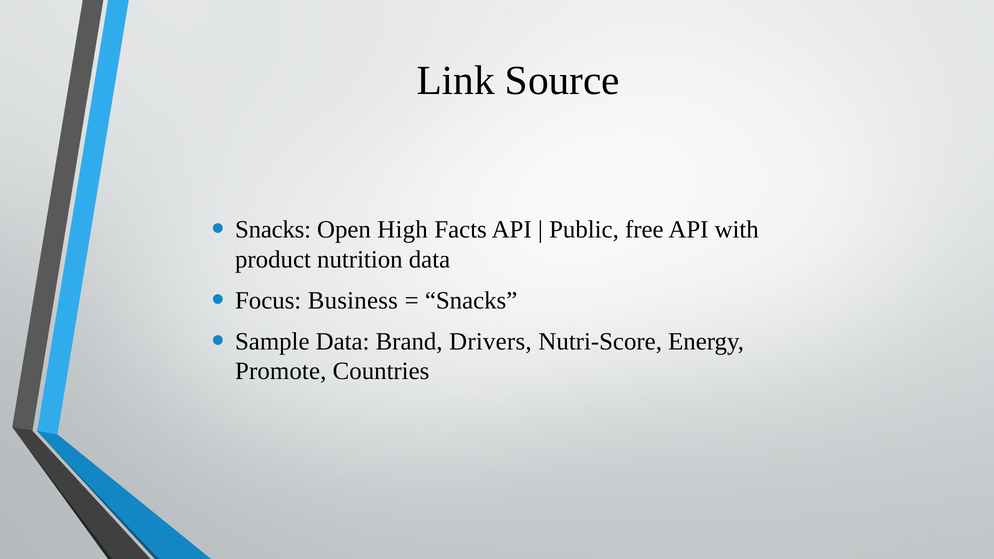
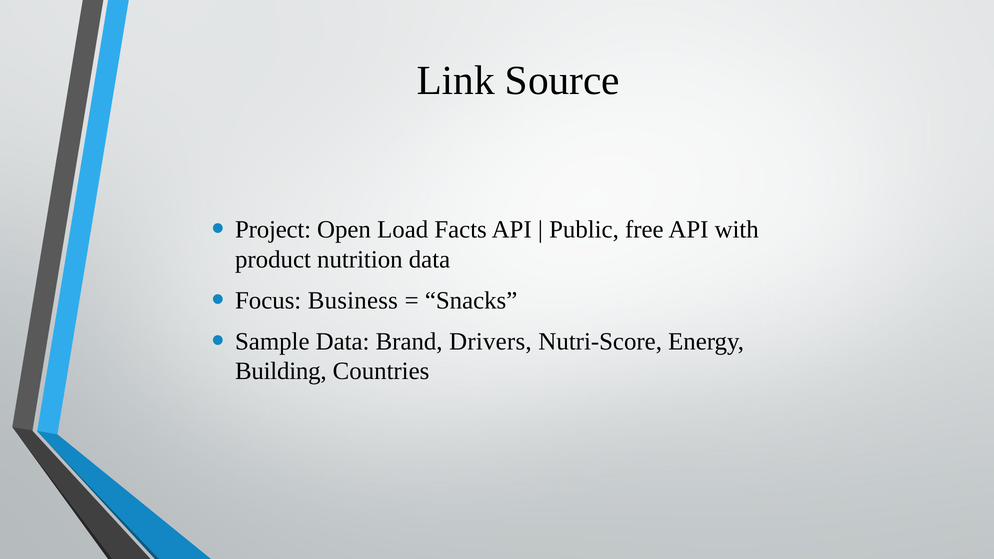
Snacks: Snacks -> Project (273, 230)
High: High -> Load (403, 230)
Promote: Promote -> Building (281, 371)
